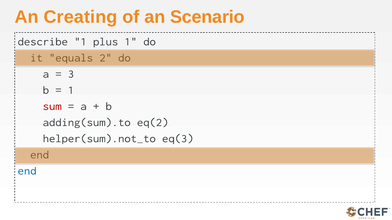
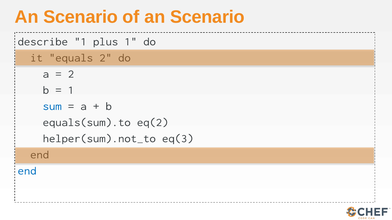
Creating: Creating -> Scenario (81, 17)
3: 3 -> 2 (71, 74)
sum colour: red -> blue (52, 106)
adding(sum).to: adding(sum).to -> equals(sum).to (87, 123)
